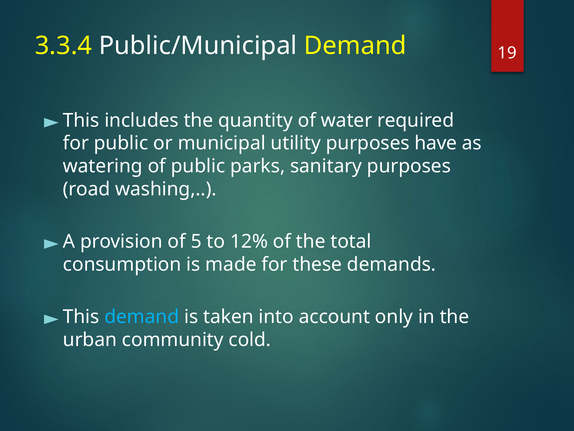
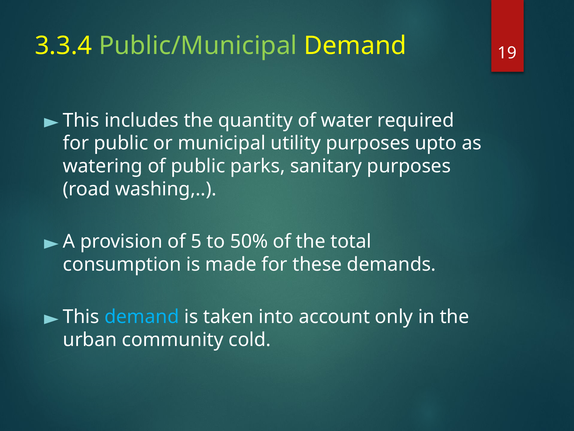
Public/Municipal colour: white -> light green (198, 46)
have: have -> upto (436, 143)
12%: 12% -> 50% (249, 241)
